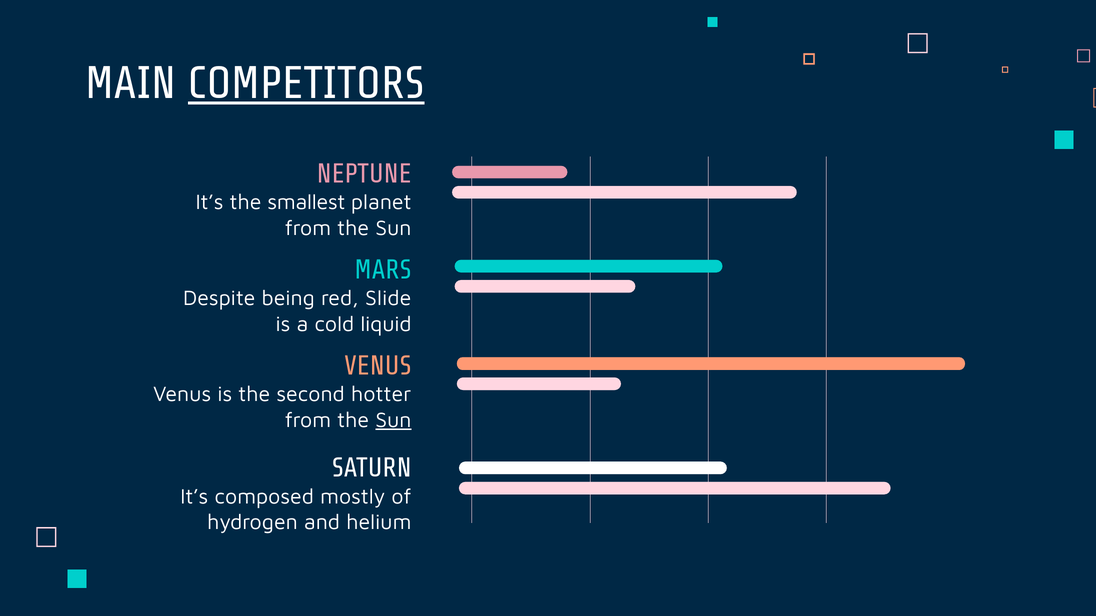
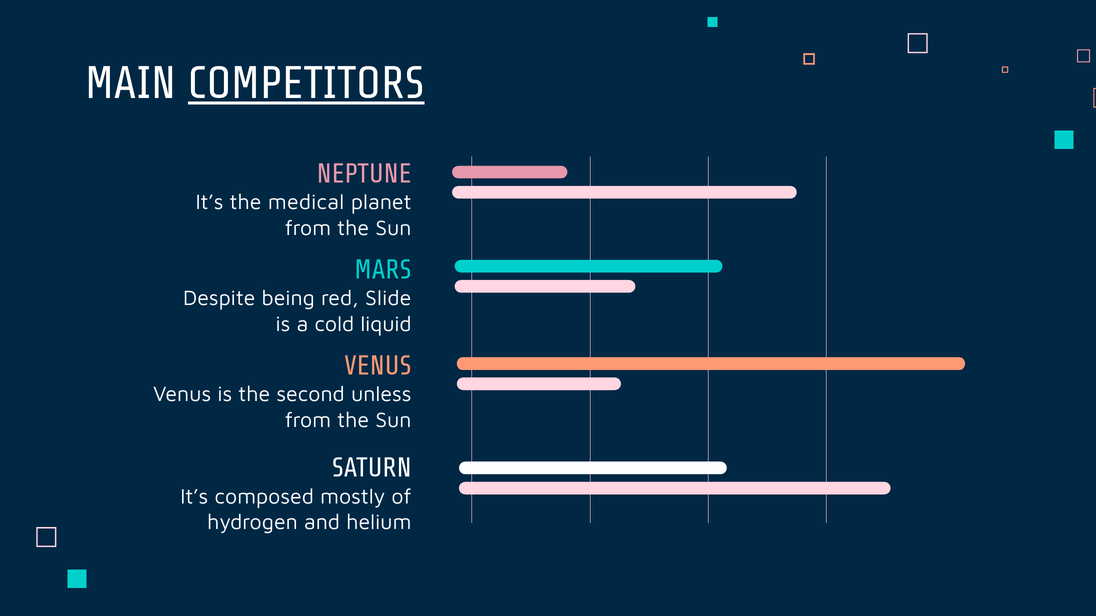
smallest: smallest -> medical (306, 203)
hotter: hotter -> unless (381, 395)
Sun underline: present -> none (393, 420)
